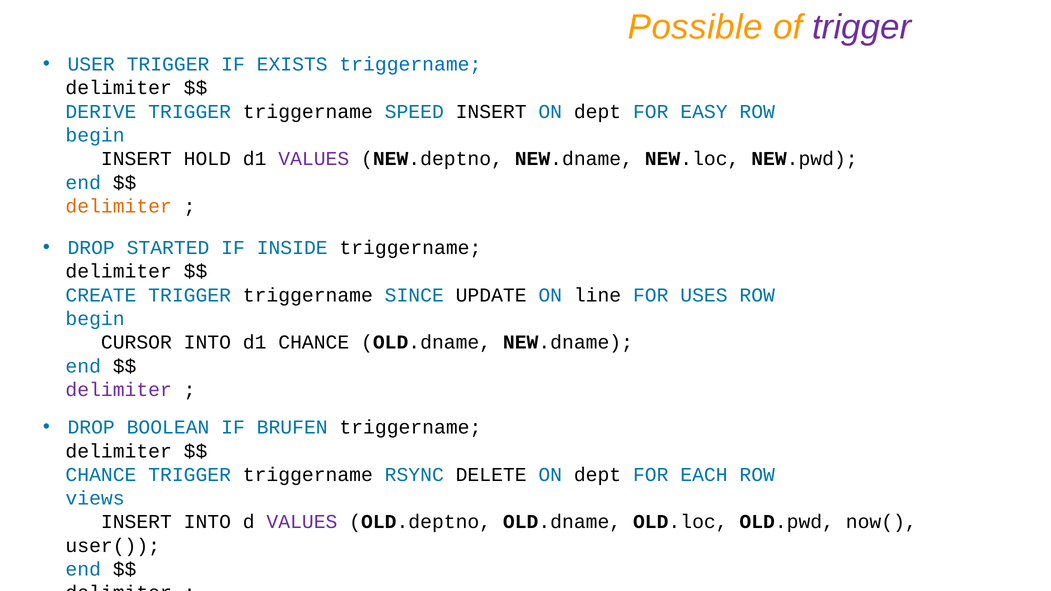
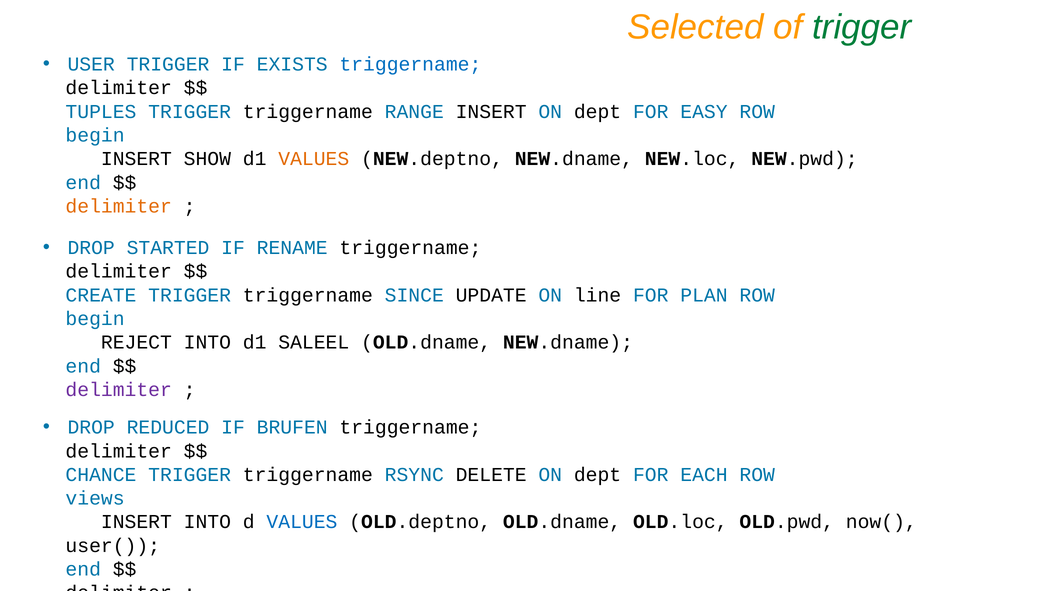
Possible: Possible -> Selected (695, 27)
trigger colour: purple -> green (862, 27)
DERIVE: DERIVE -> TUPLES (101, 112)
SPEED: SPEED -> RANGE (414, 112)
HOLD: HOLD -> SHOW (207, 159)
VALUES colour: purple -> orange (314, 159)
INSIDE: INSIDE -> RENAME (292, 248)
USES: USES -> PLAN (704, 295)
CURSOR: CURSOR -> REJECT (136, 342)
d1 CHANCE: CHANCE -> SALEEL (314, 342)
BOOLEAN: BOOLEAN -> REDUCED (168, 427)
VALUES colour: purple -> blue (302, 522)
